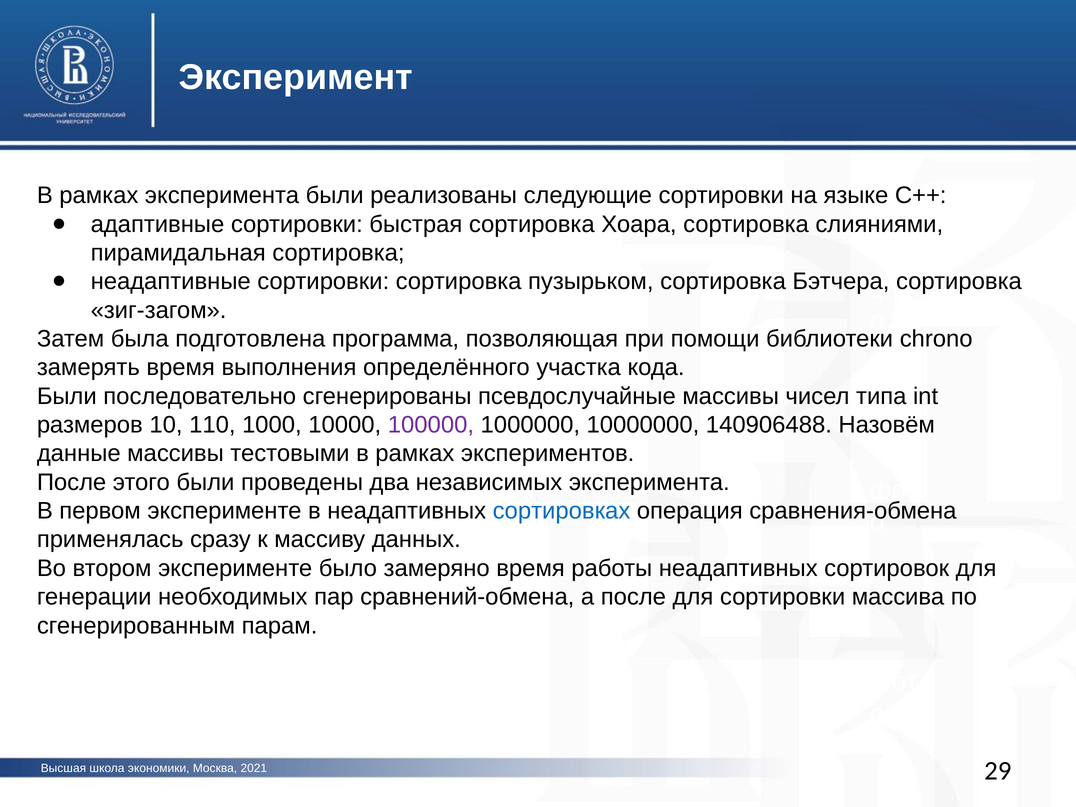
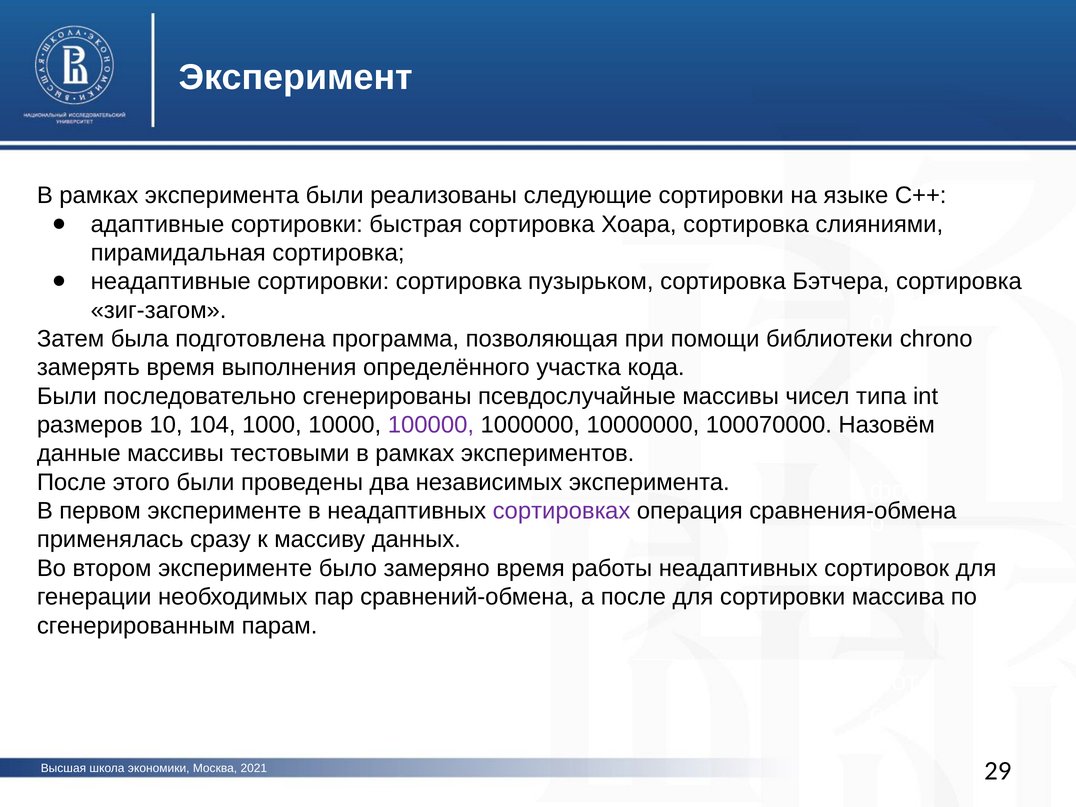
110: 110 -> 104 (212, 425)
140906488: 140906488 -> 100070000 (769, 425)
сортировках colour: blue -> purple (562, 511)
